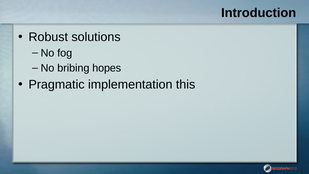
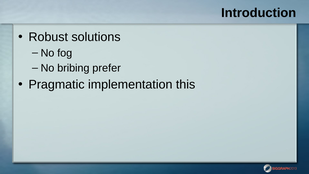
hopes: hopes -> prefer (107, 68)
